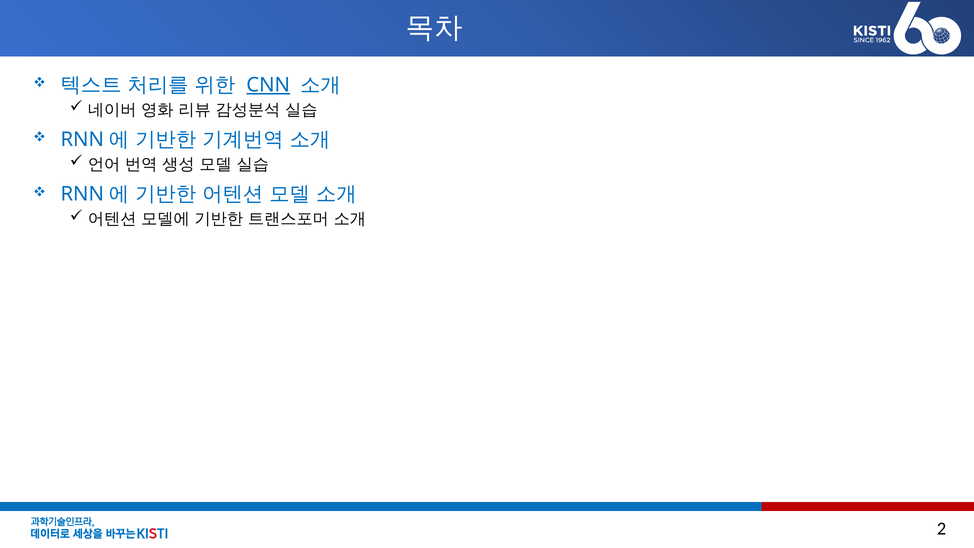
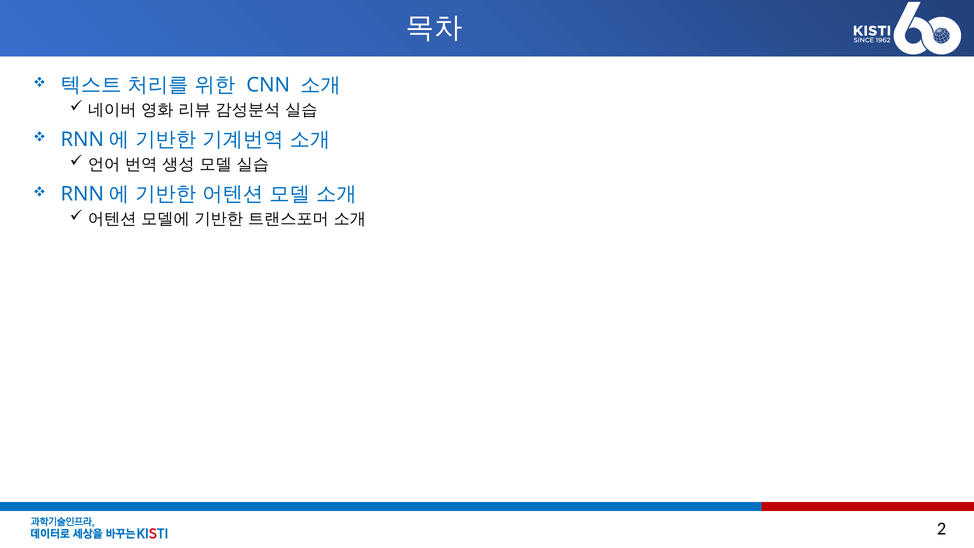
CNN underline: present -> none (268, 85)
